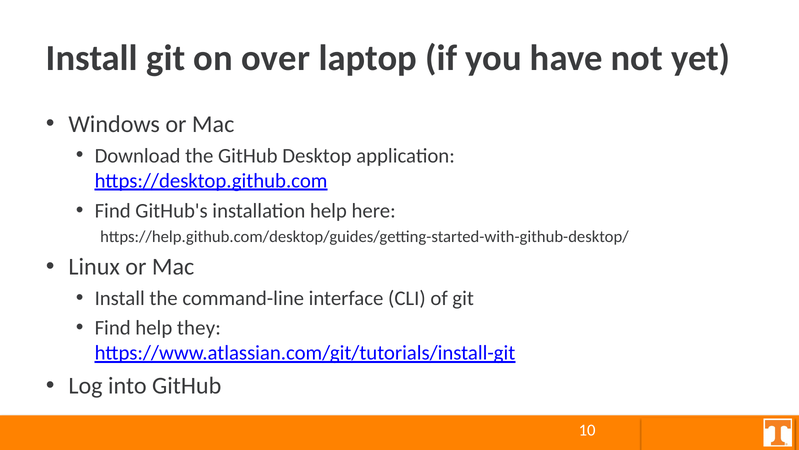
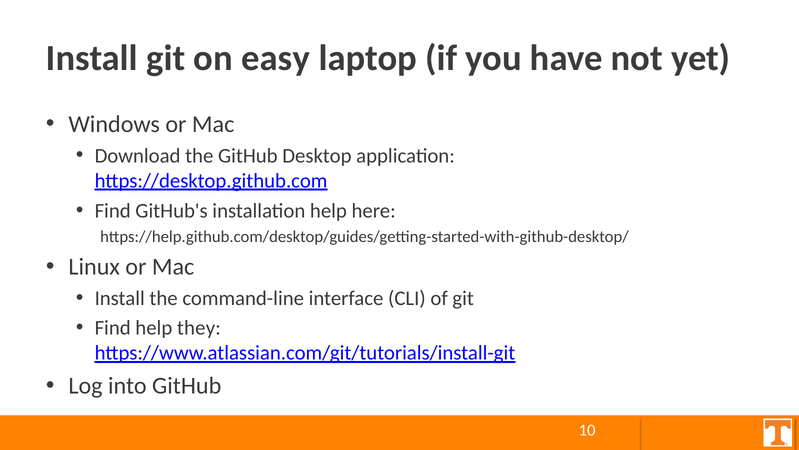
over: over -> easy (276, 58)
